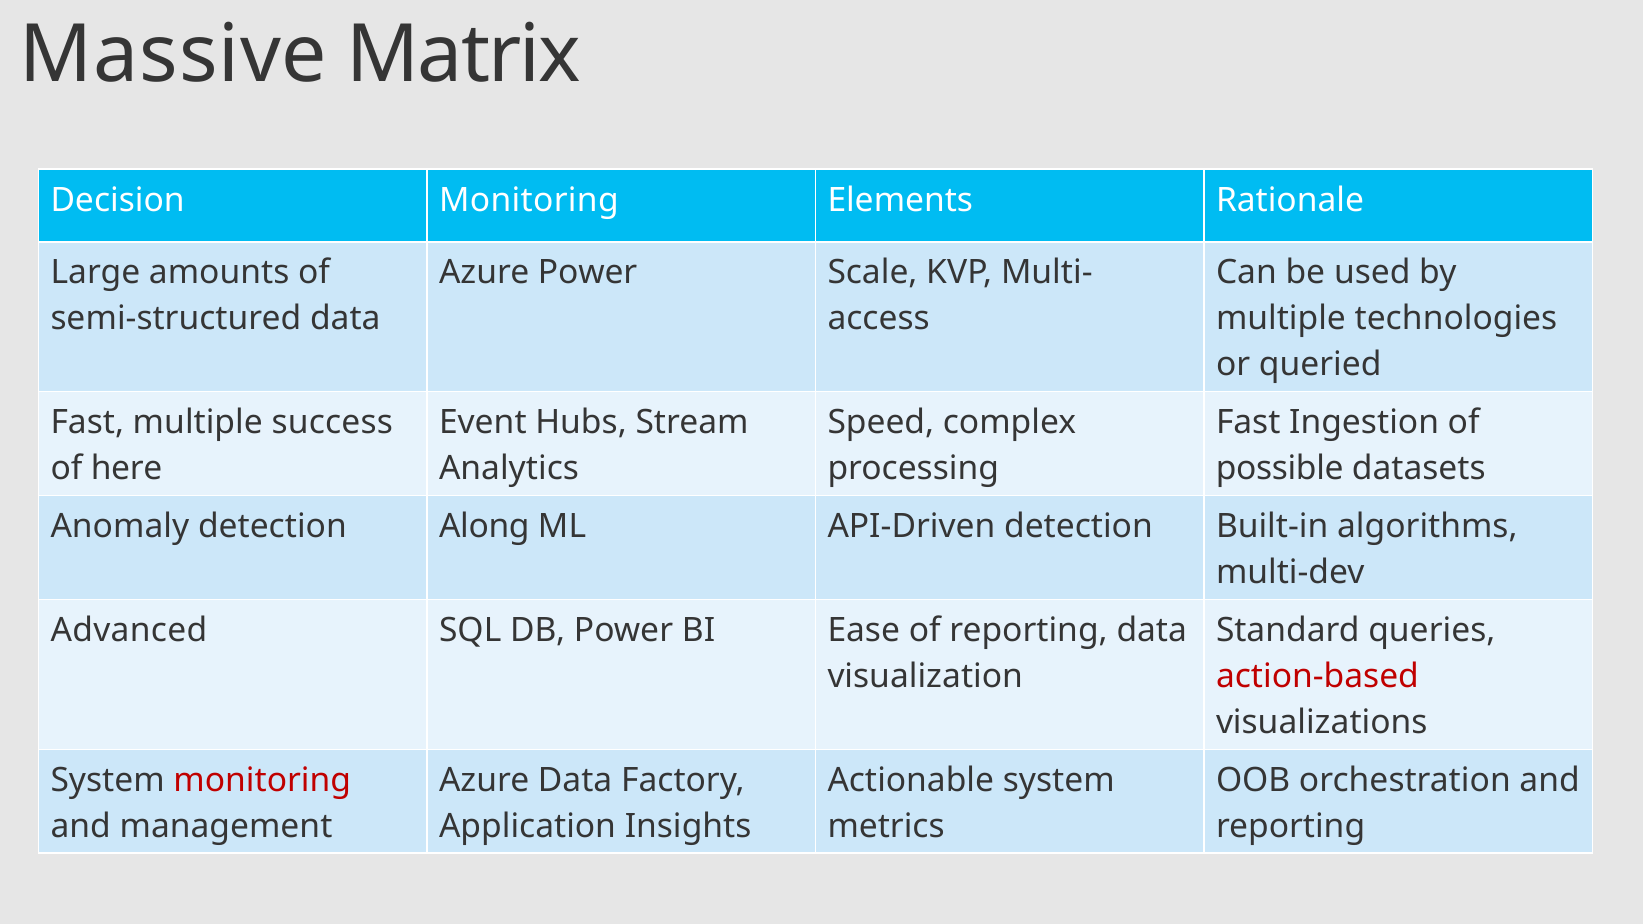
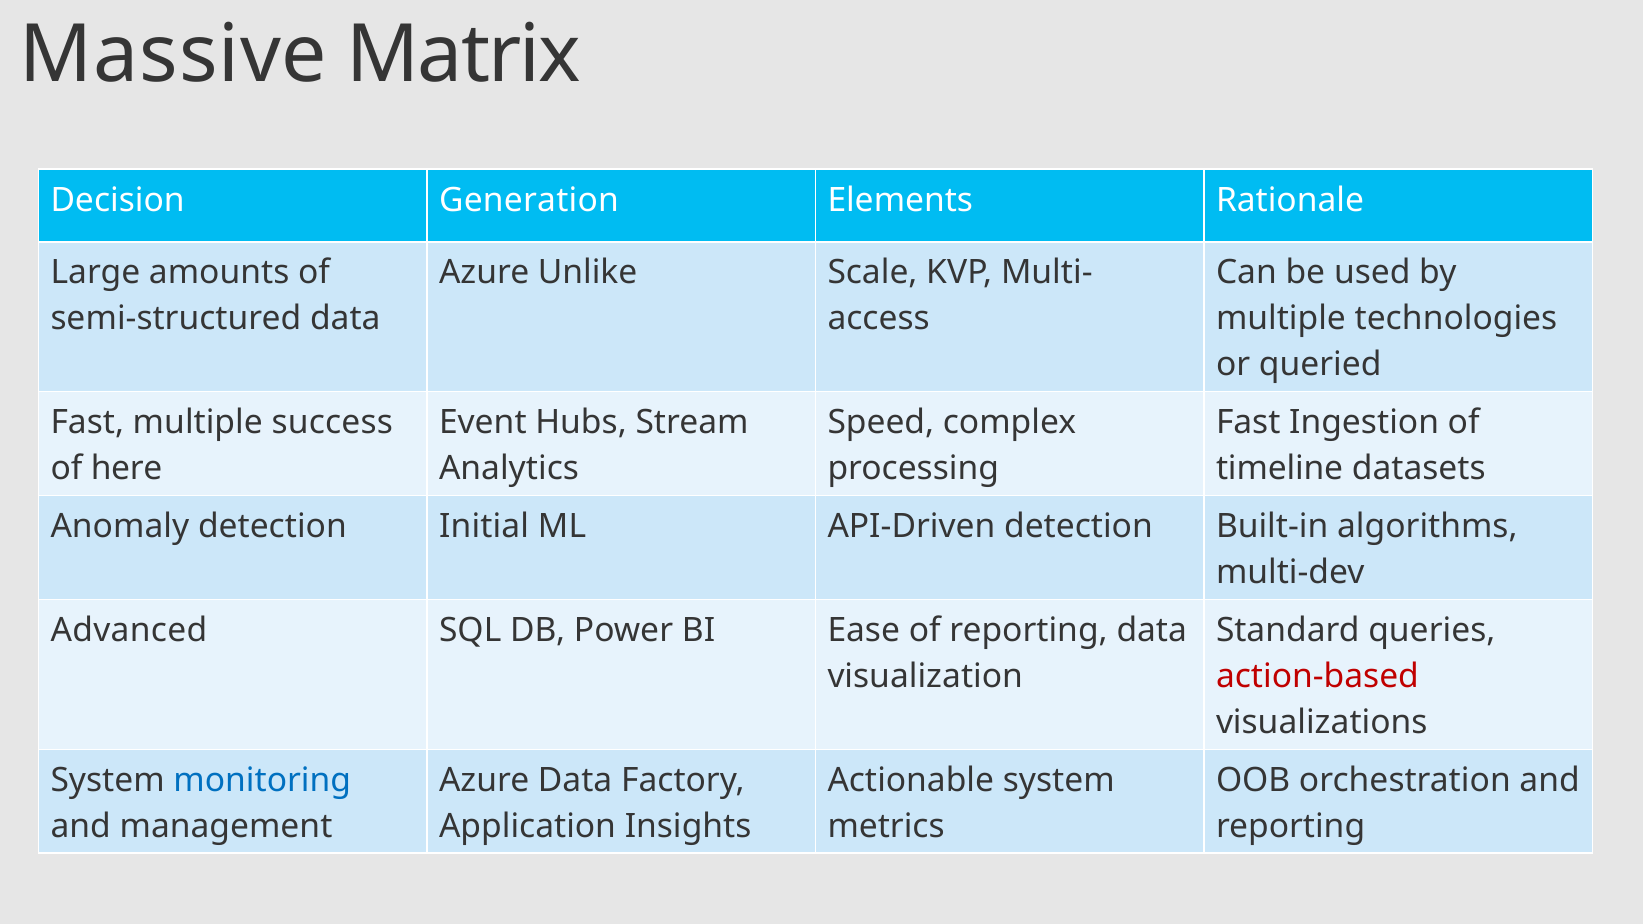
Decision Monitoring: Monitoring -> Generation (529, 200)
Azure Power: Power -> Unlike (588, 273)
possible: possible -> timeline (1280, 469)
Along: Along -> Initial (484, 527)
monitoring colour: red -> blue (262, 780)
